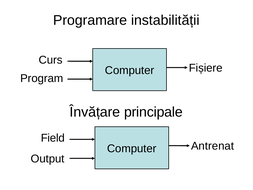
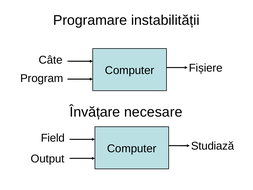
Curs: Curs -> Câte (51, 60)
principale: principale -> necesare (153, 112)
Antrenat: Antrenat -> Studiază (213, 146)
